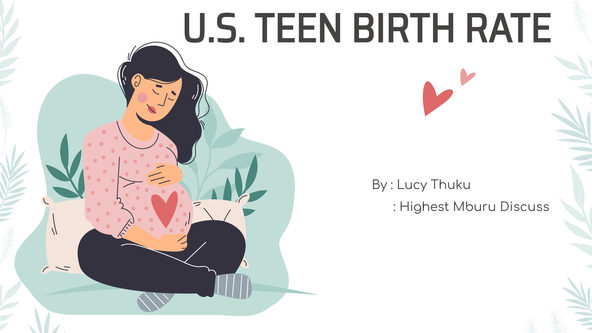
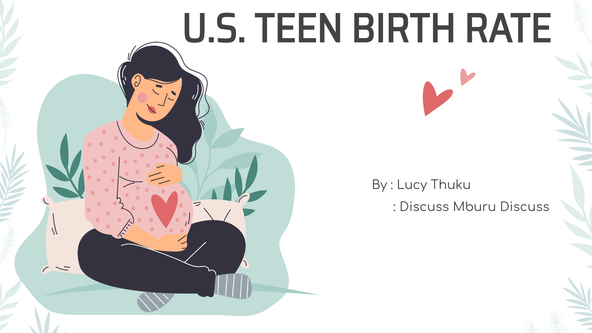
Highest: Highest -> Discuss (424, 207)
